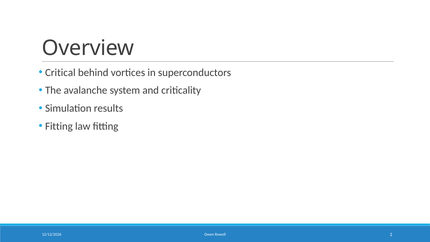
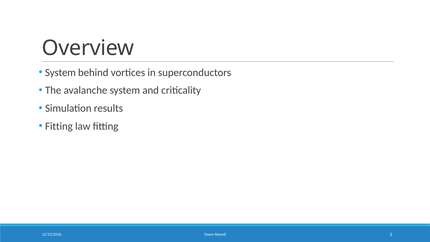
Critical: Critical -> System (60, 72)
